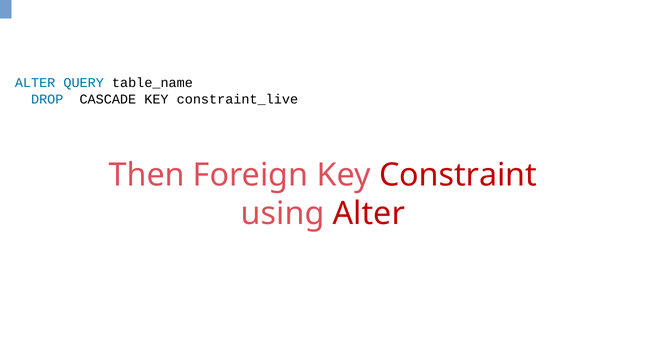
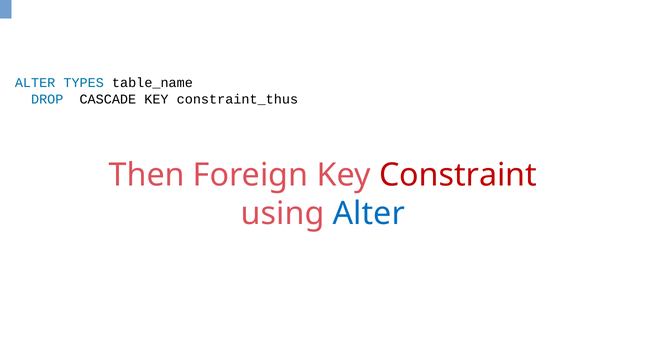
QUERY: QUERY -> TYPES (84, 83)
constraint_live: constraint_live -> constraint_thus (237, 99)
Alter colour: red -> blue (369, 214)
